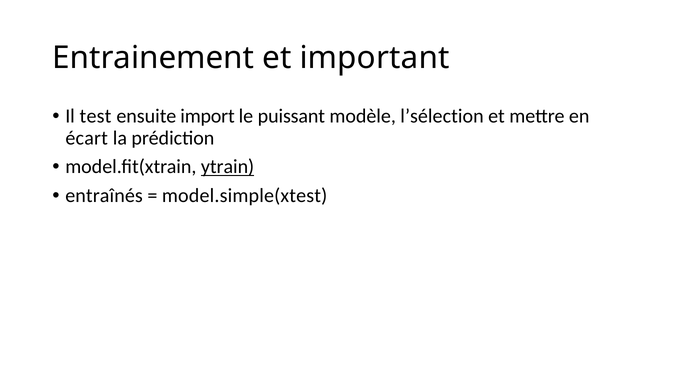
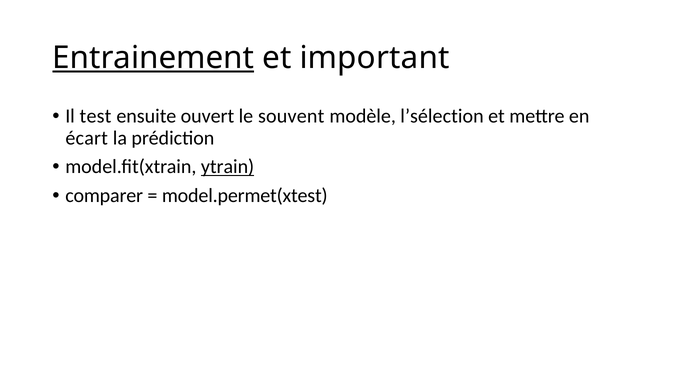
Entrainement underline: none -> present (153, 58)
import: import -> ouvert (207, 116)
puissant: puissant -> souvent (291, 116)
entraînés: entraînés -> comparer (104, 195)
model.simple(xtest: model.simple(xtest -> model.permet(xtest (245, 195)
